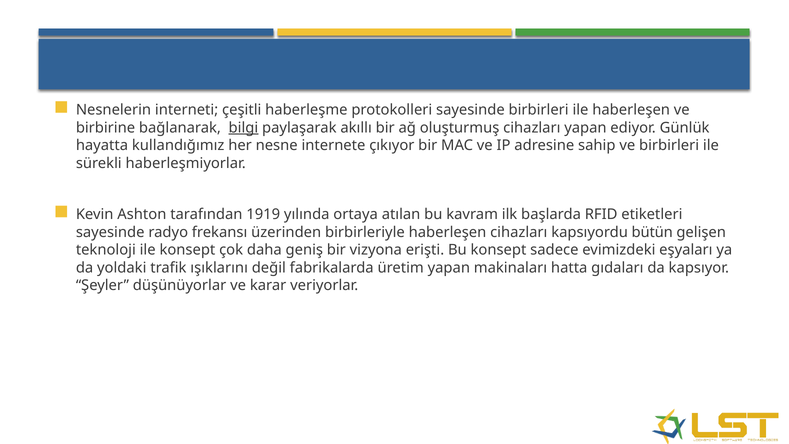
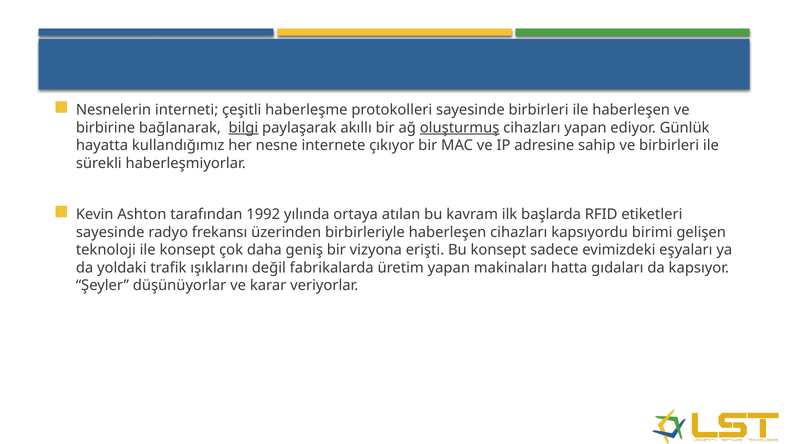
oluşturmuş underline: none -> present (460, 128)
1919: 1919 -> 1992 (263, 214)
bütün: bütün -> birimi (652, 232)
